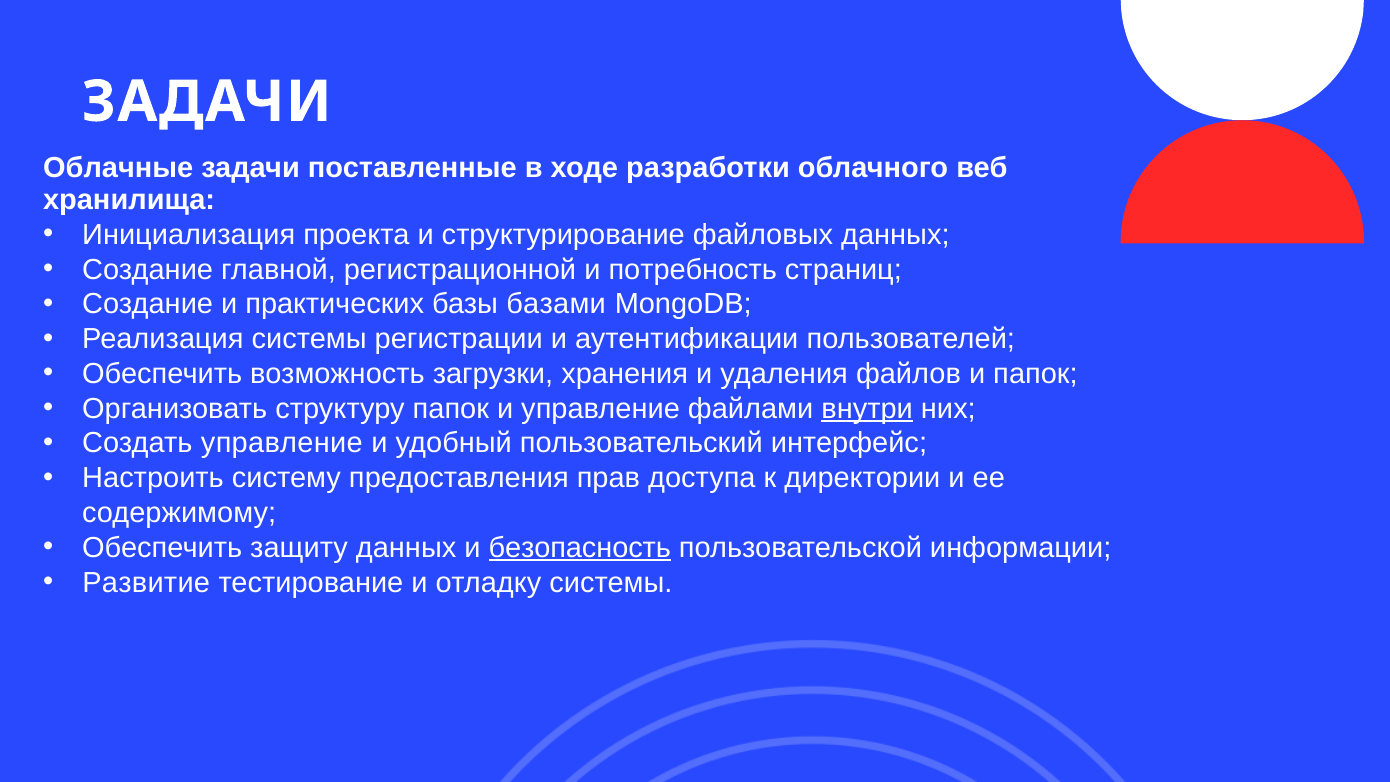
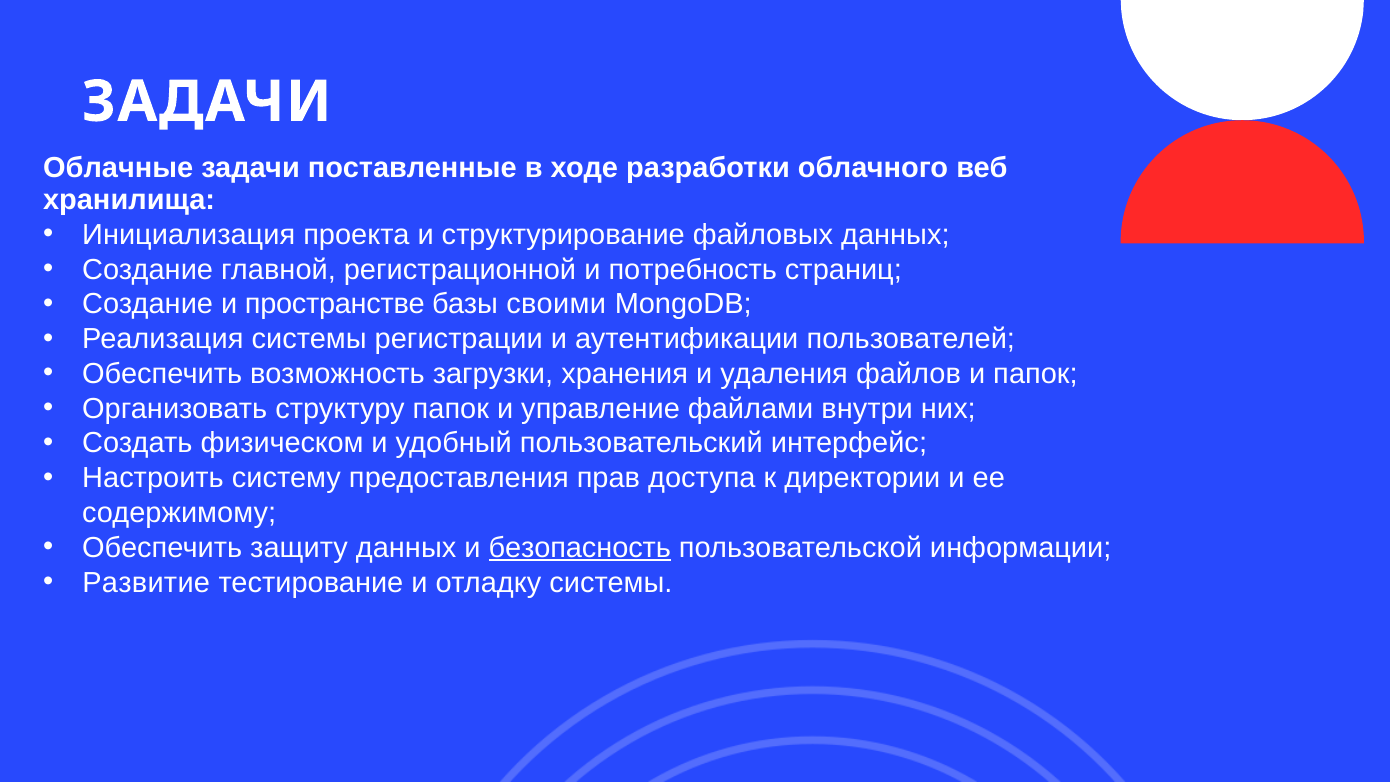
практических: практических -> пространстве (335, 304)
базами: базами -> своими (556, 304)
внутри underline: present -> none (867, 409)
Создать управление: управление -> физическом (282, 443)
